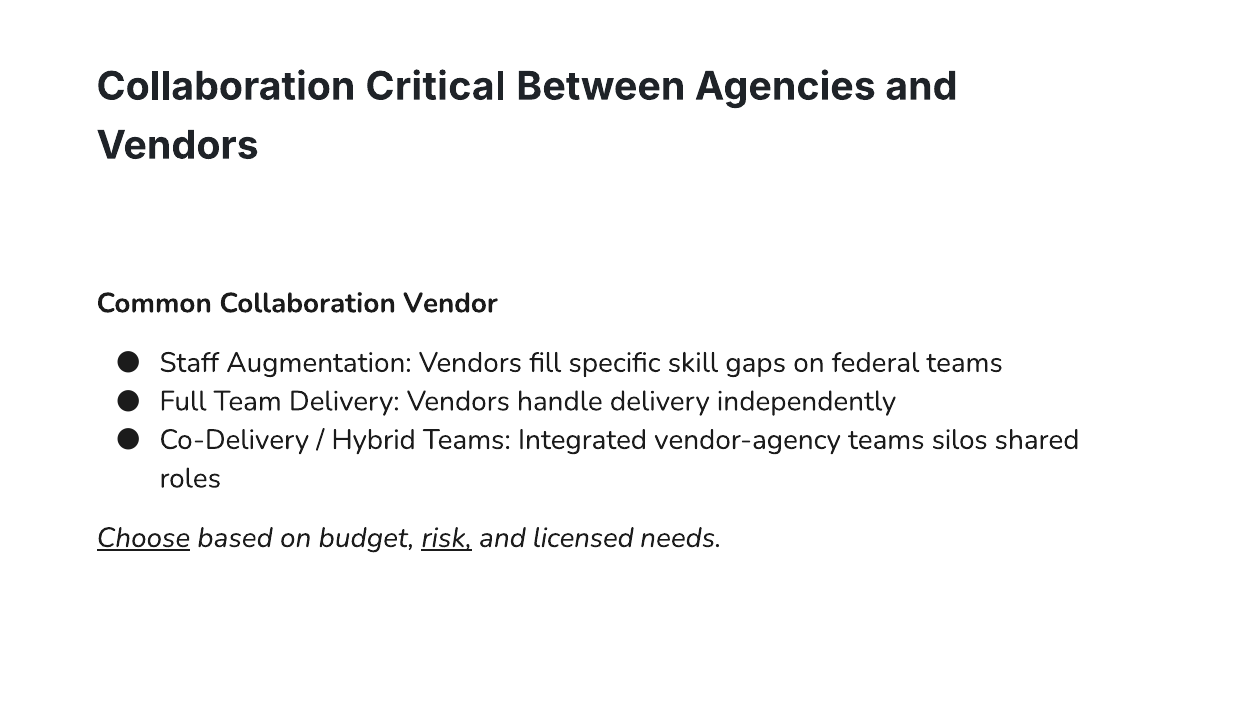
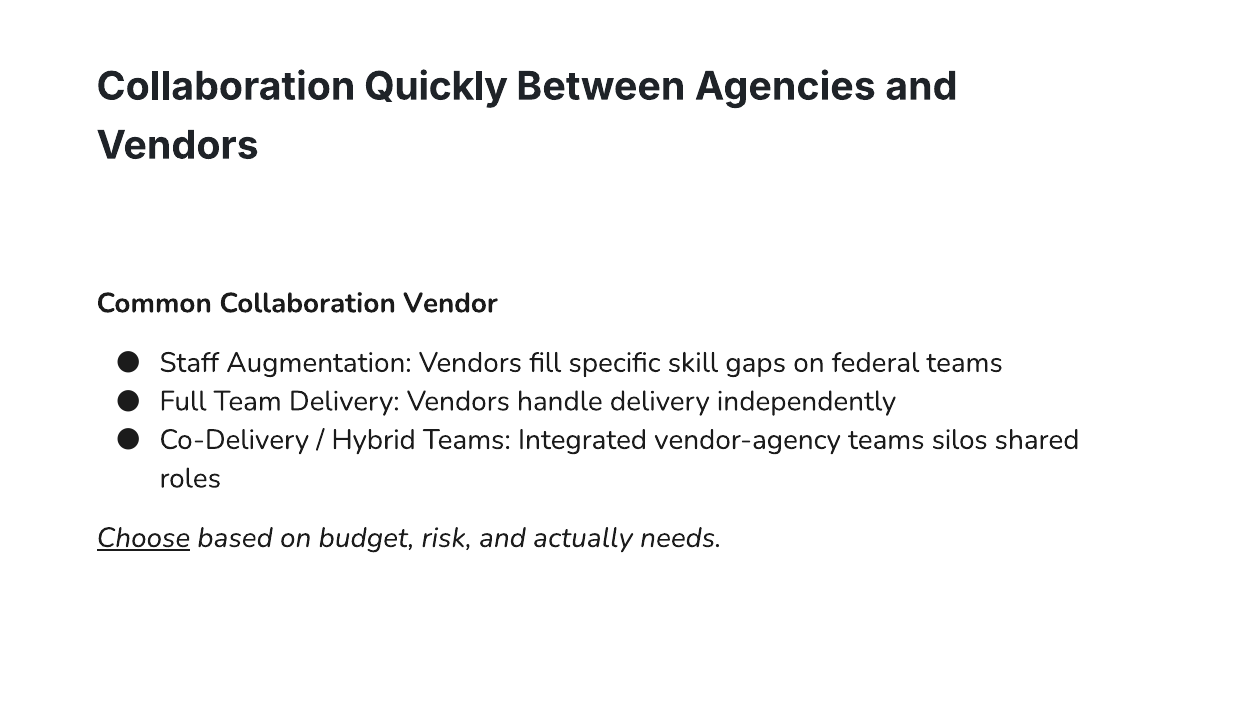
Critical: Critical -> Quickly (436, 87)
risk underline: present -> none (447, 538)
licensed: licensed -> actually (583, 538)
